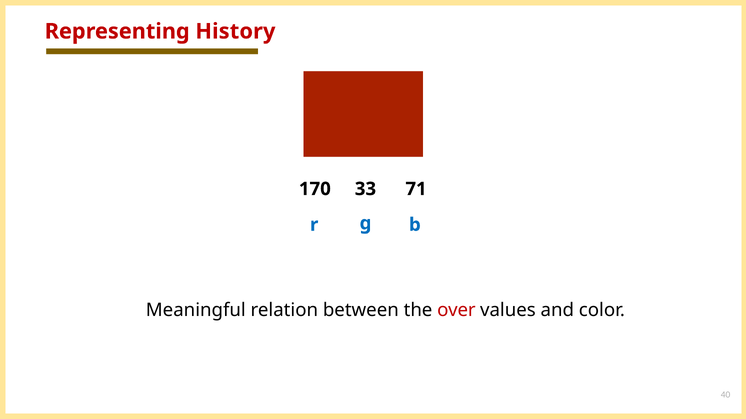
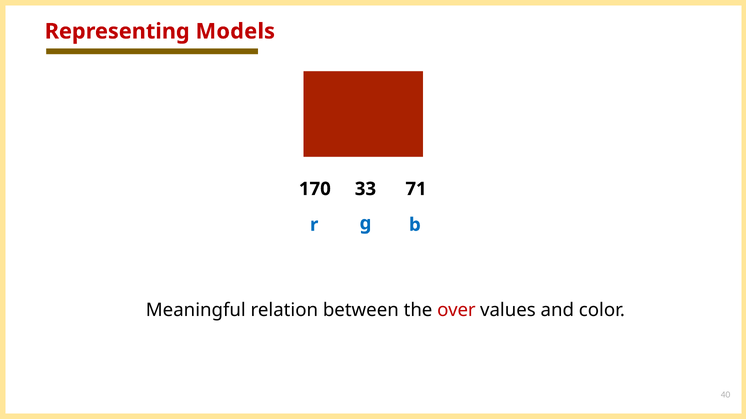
History: History -> Models (235, 31)
